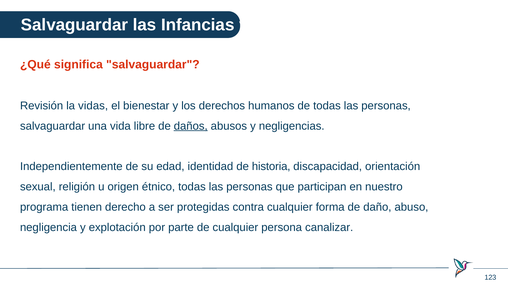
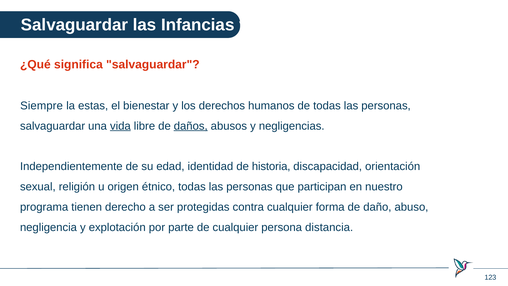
Revisión: Revisión -> Siempre (42, 106)
vidas: vidas -> estas (93, 106)
vida underline: none -> present (120, 126)
canalizar: canalizar -> distancia (329, 227)
